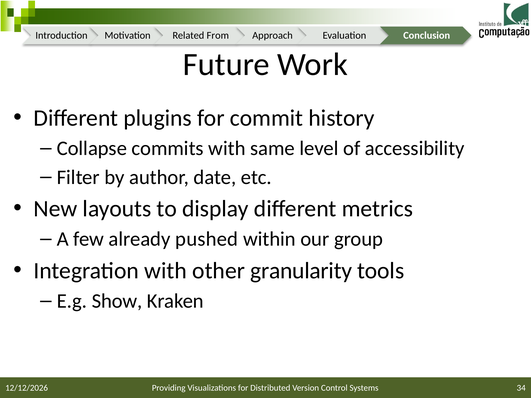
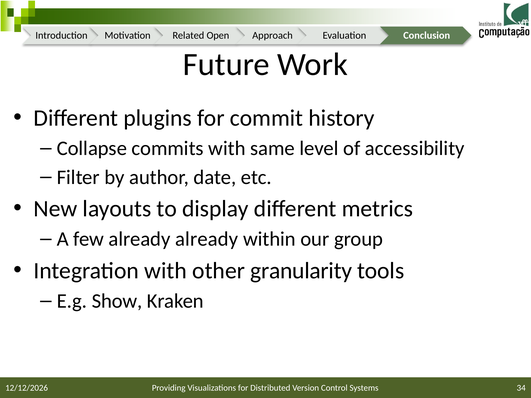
From: From -> Open (218, 35)
already pushed: pushed -> already (207, 239)
